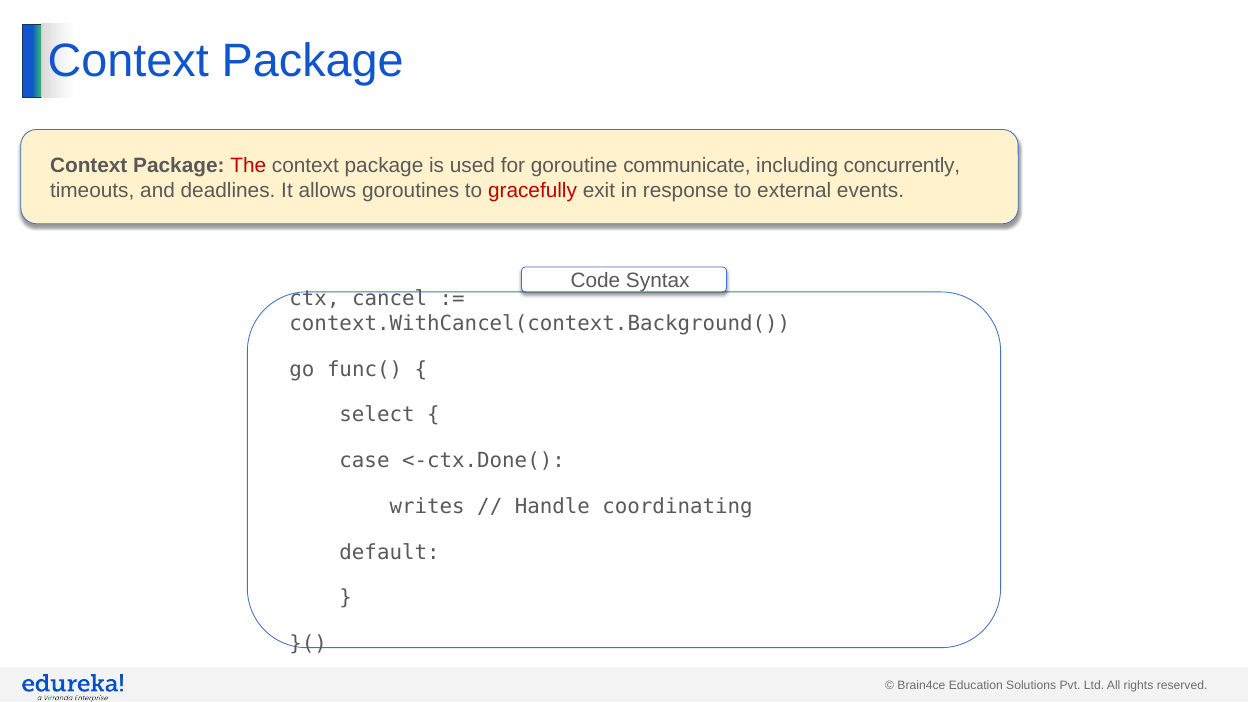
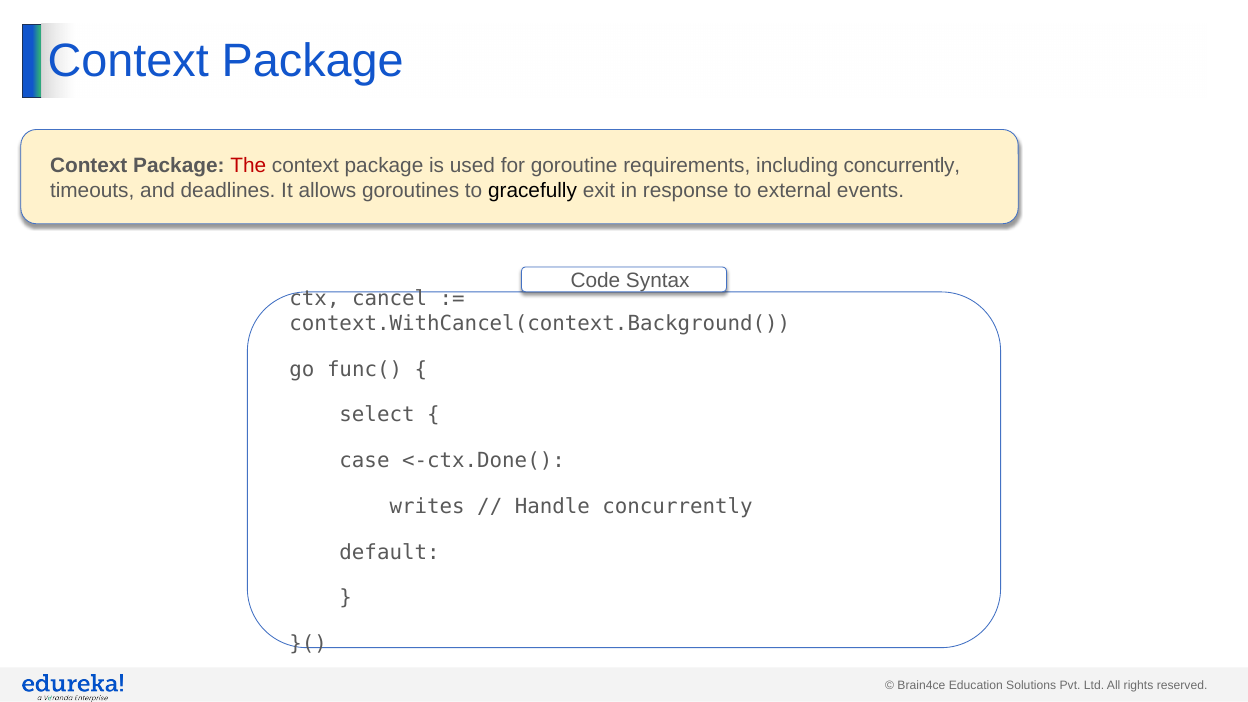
communicate: communicate -> requirements (687, 166)
gracefully colour: red -> black (533, 191)
Handle coordinating: coordinating -> concurrently (678, 507)
